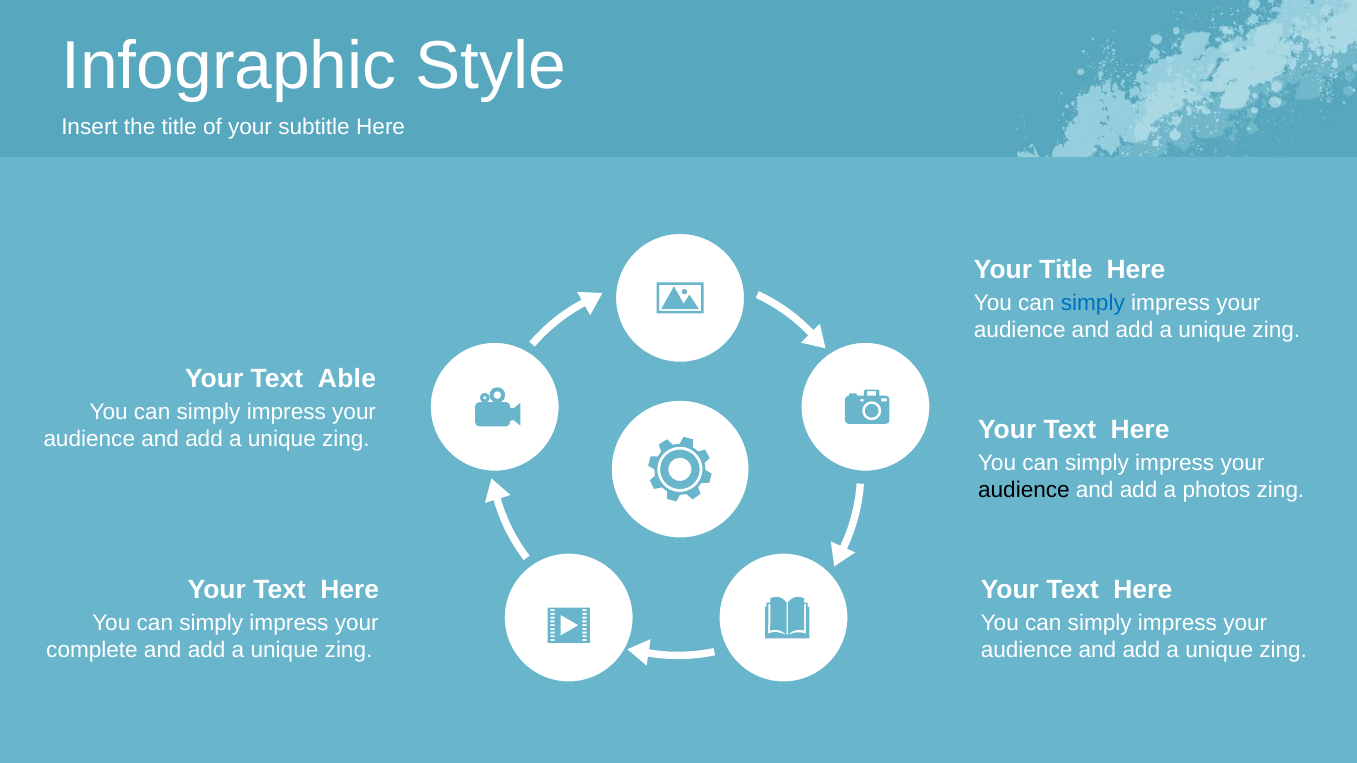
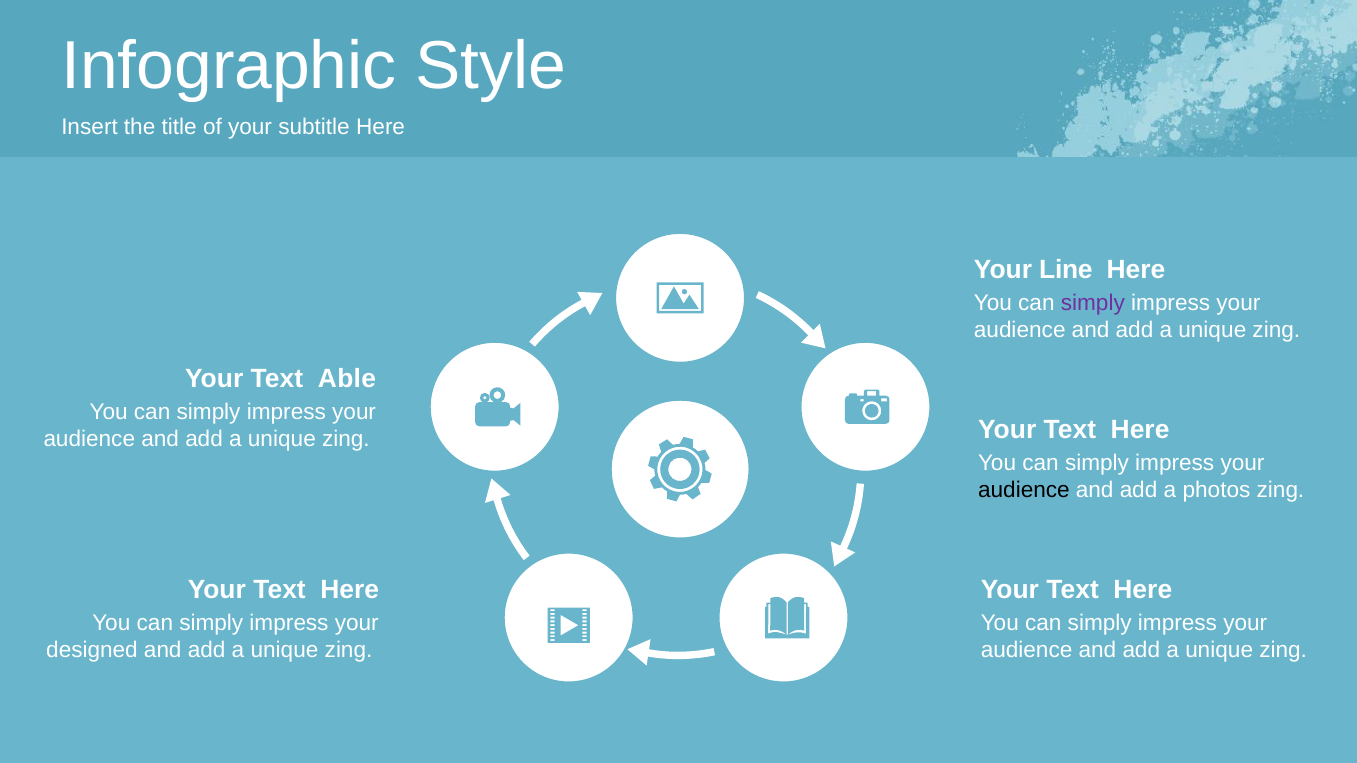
Your Title: Title -> Line (1066, 270)
simply colour: blue -> purple (1093, 304)
complete: complete -> designed (92, 651)
